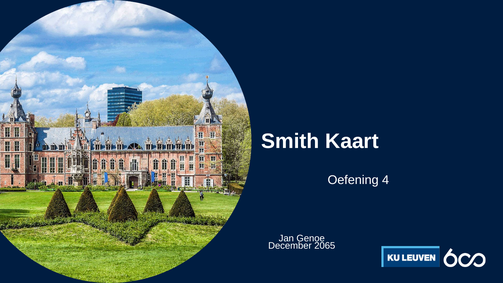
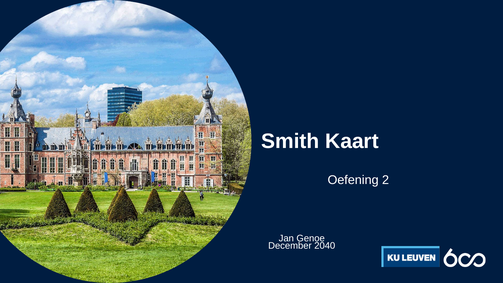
4: 4 -> 2 (386, 180)
2065: 2065 -> 2040 (325, 246)
